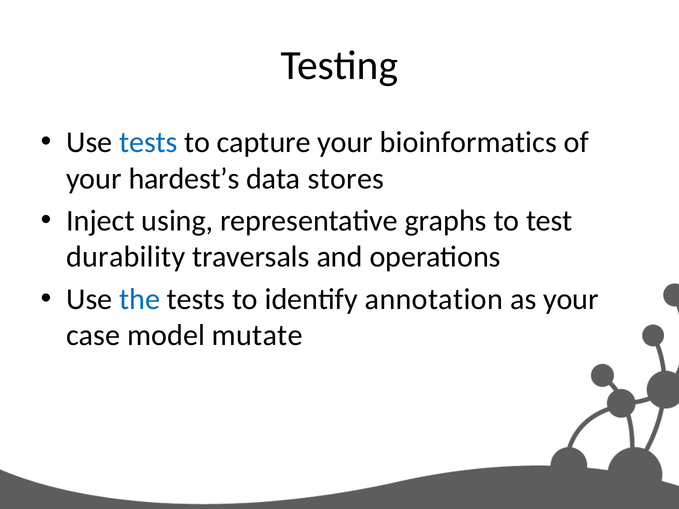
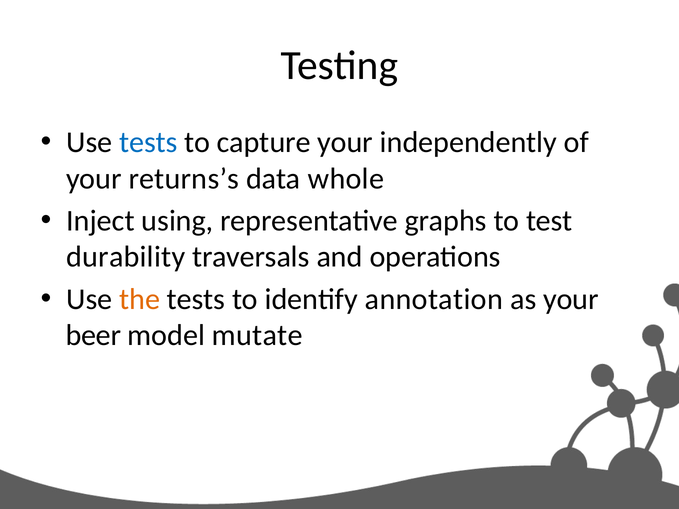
bioinformatics: bioinformatics -> independently (468, 142)
hardest’s: hardest’s -> returns’s (184, 179)
stores: stores -> whole (346, 179)
the colour: blue -> orange (140, 299)
case: case -> beer (93, 336)
